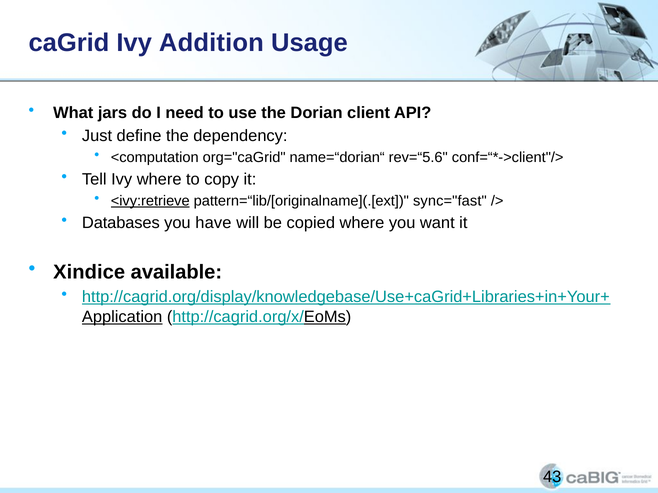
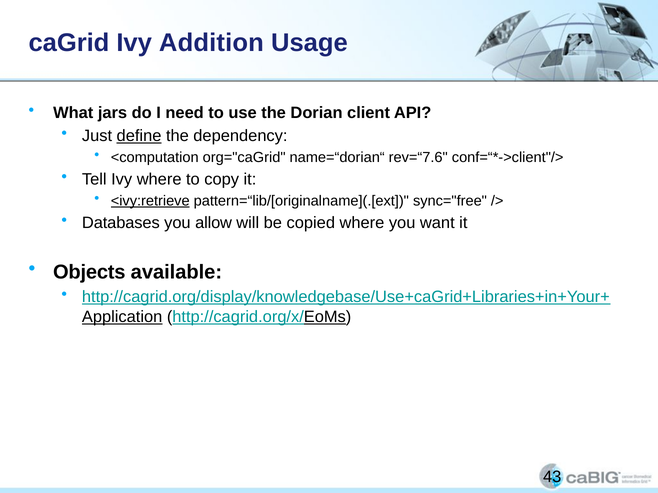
define underline: none -> present (139, 136)
rev=“5.6: rev=“5.6 -> rev=“7.6 (418, 157)
sync="fast: sync="fast -> sync="free (450, 201)
have: have -> allow (214, 223)
Xindice: Xindice -> Objects (89, 272)
